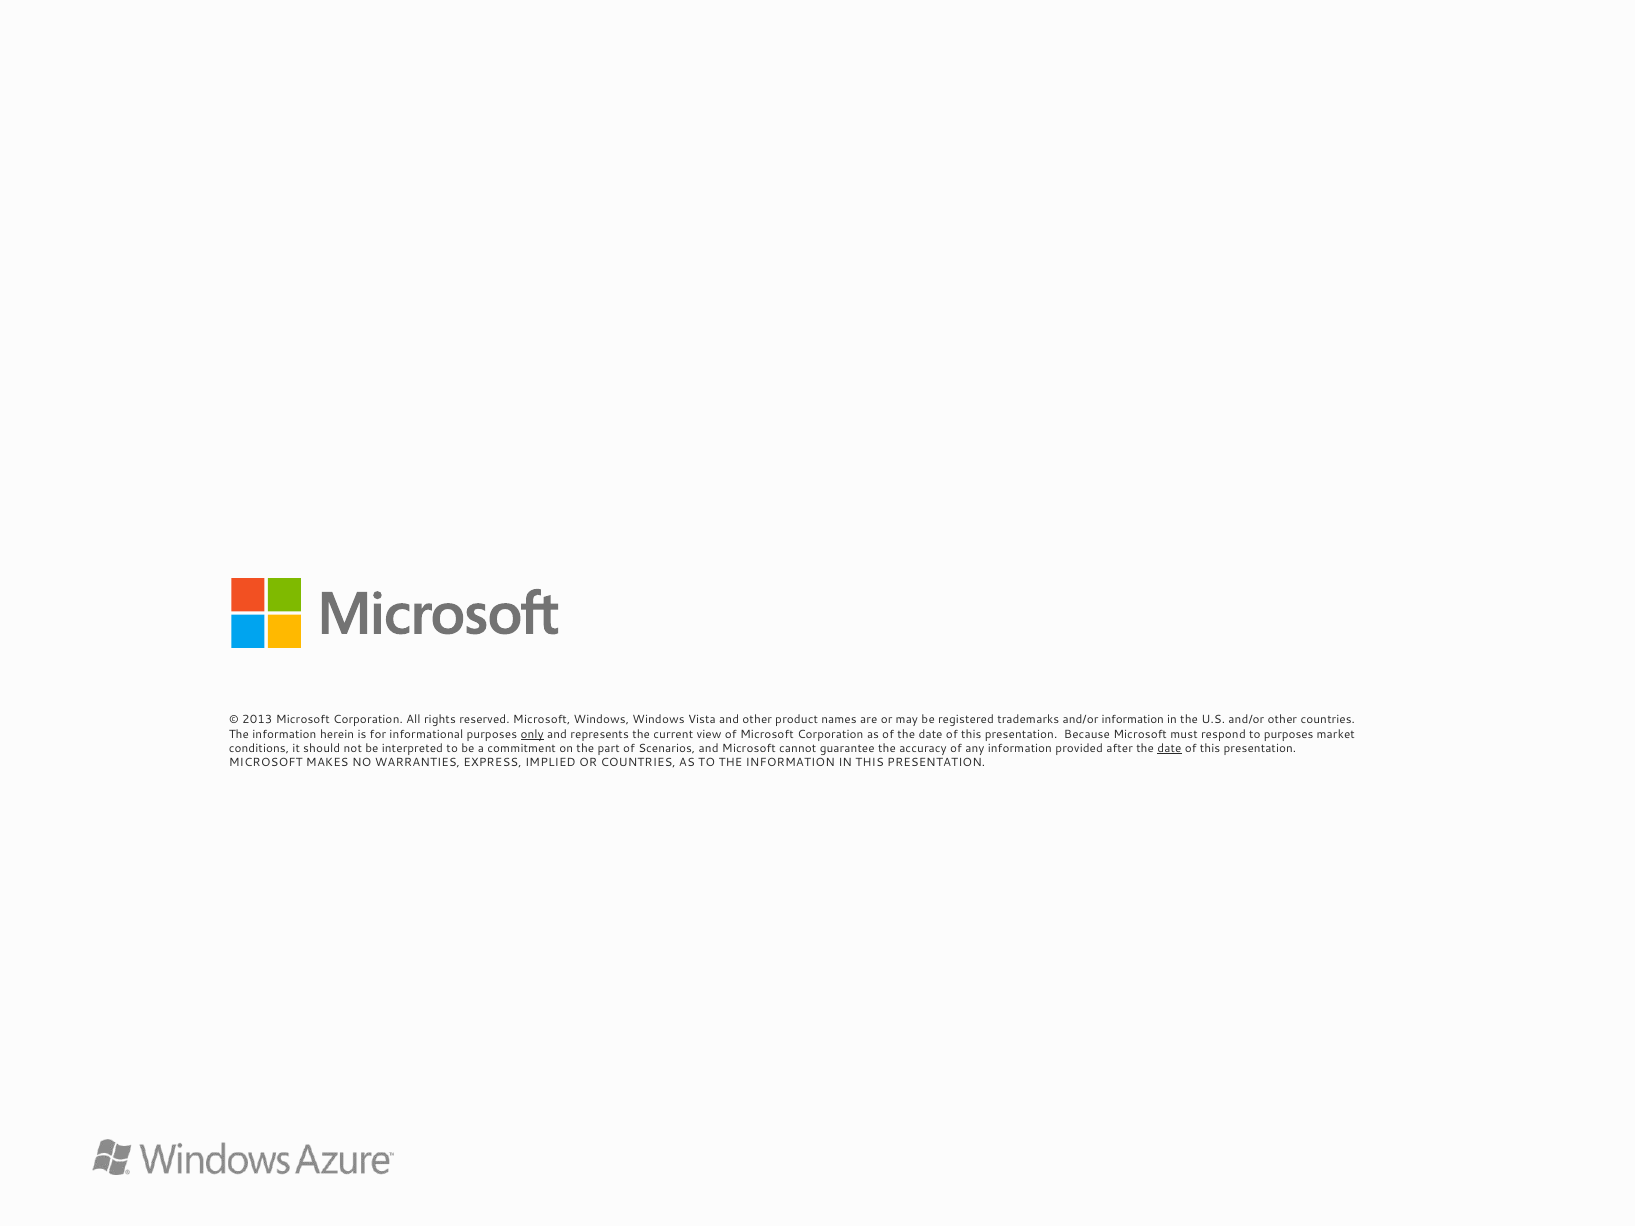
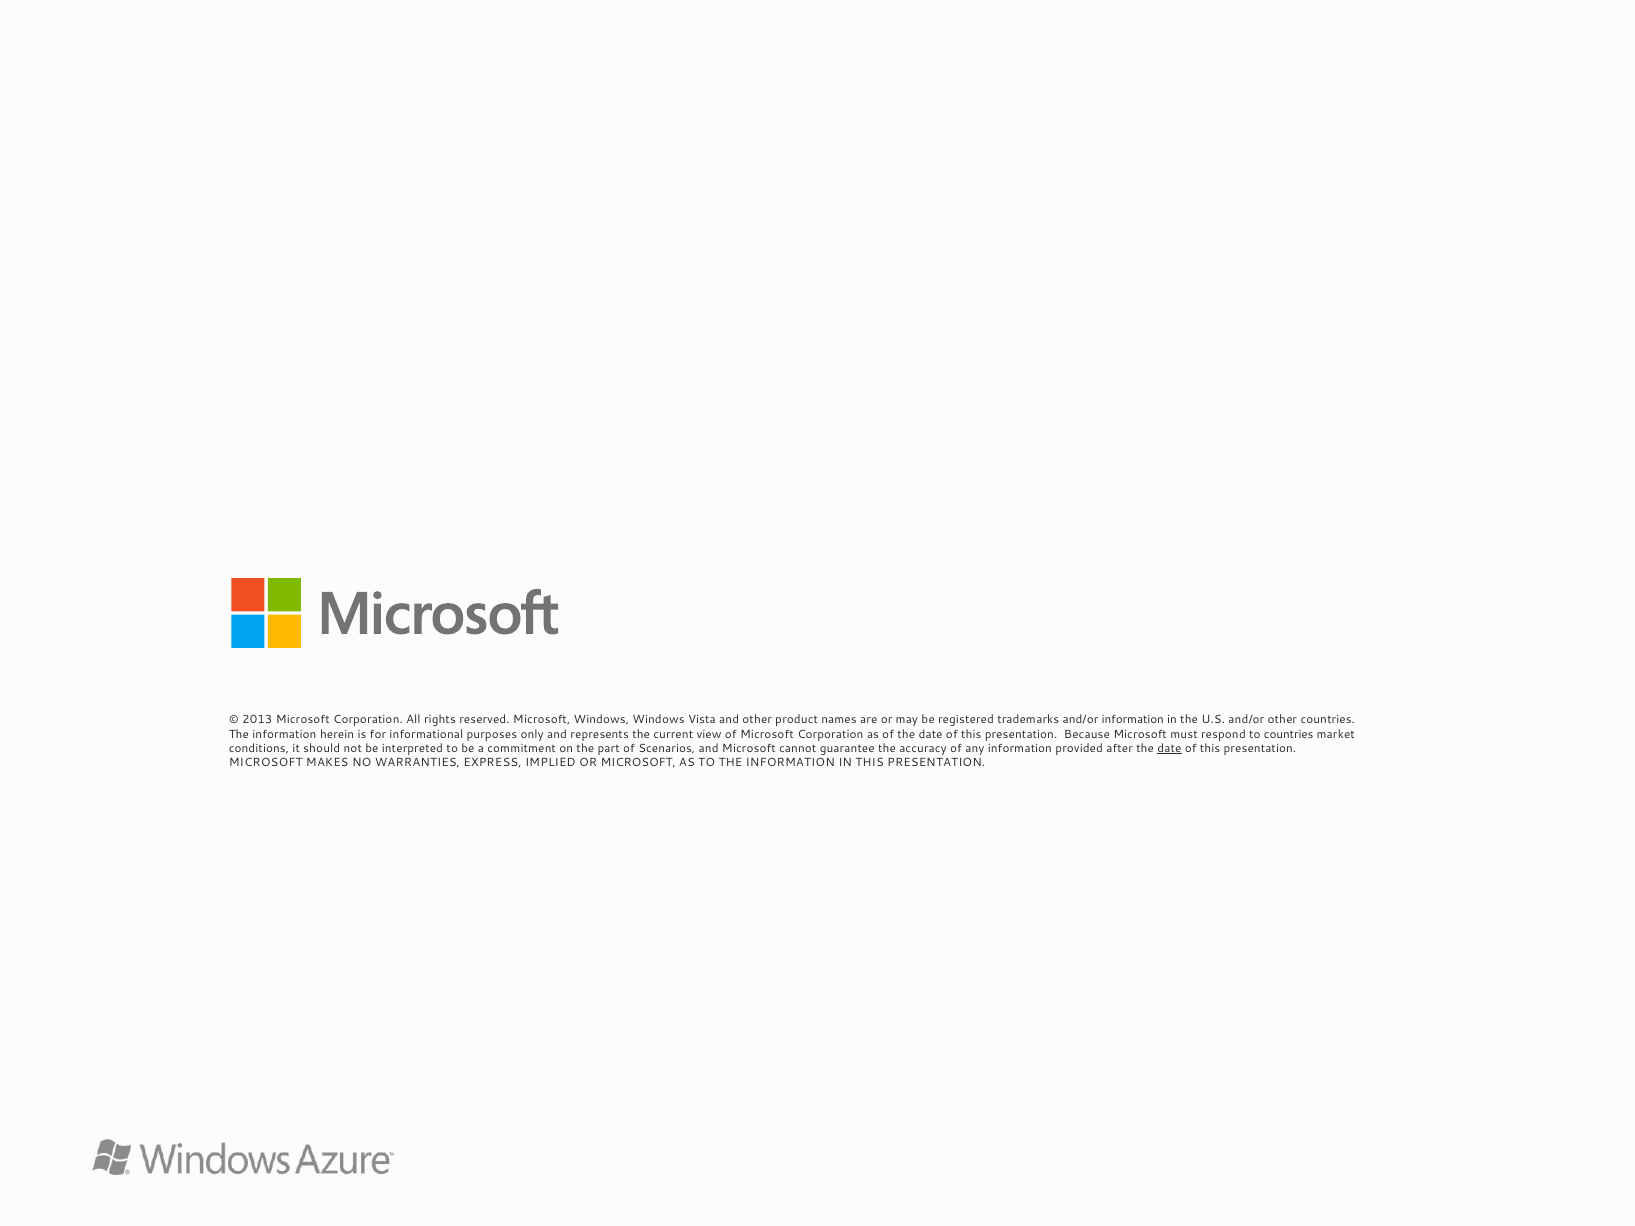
only underline: present -> none (532, 734)
to purposes: purposes -> countries (1289, 734)
OR COUNTRIES: COUNTRIES -> MICROSOFT (638, 763)
